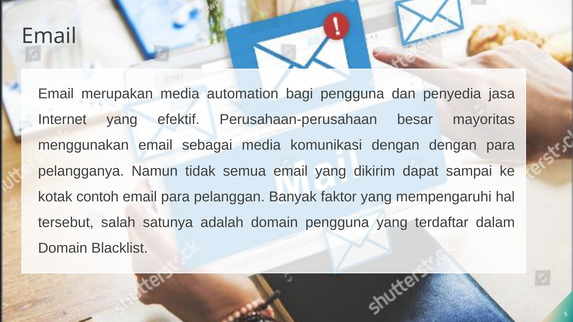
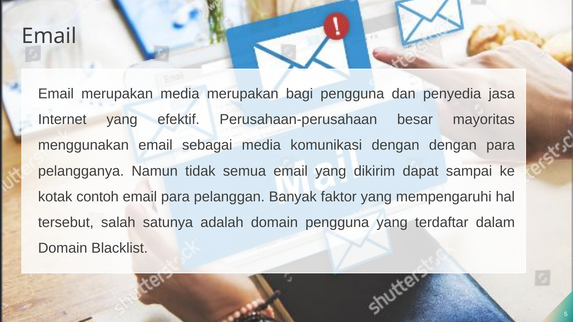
media automation: automation -> merupakan (243, 94)
